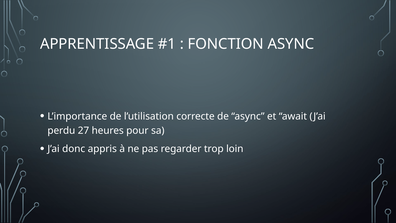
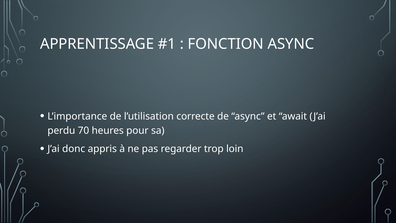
27: 27 -> 70 (83, 130)
